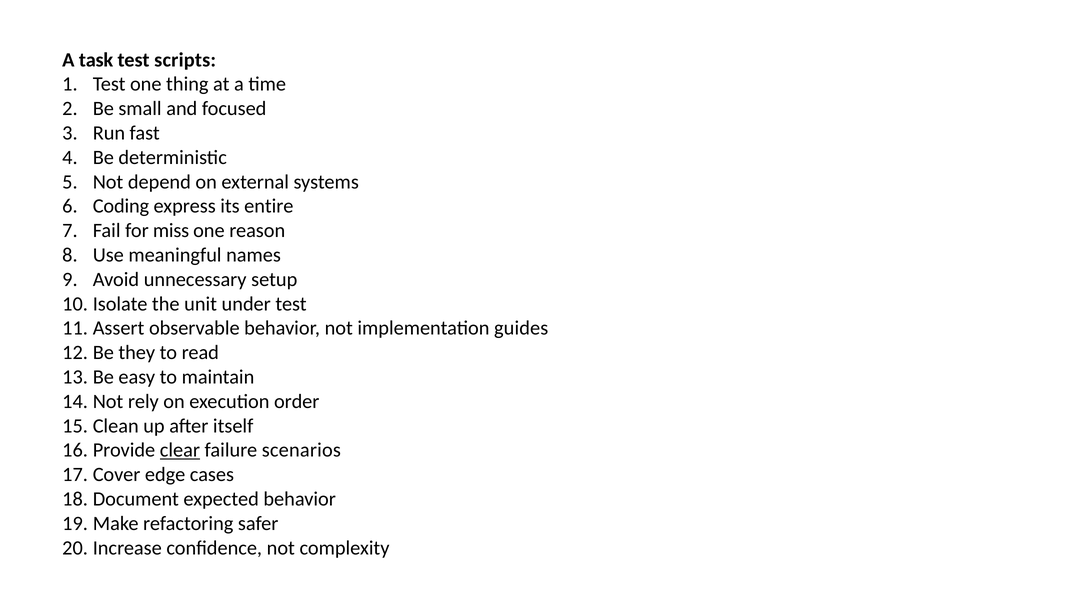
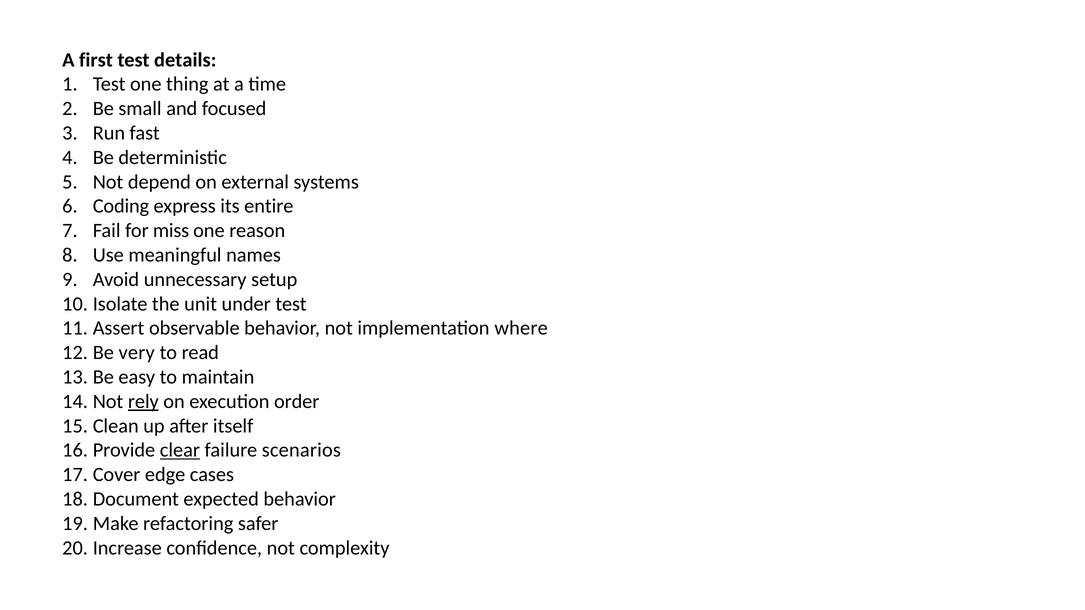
task: task -> first (96, 60)
scripts: scripts -> details (185, 60)
guides: guides -> where (521, 328)
they: they -> very (137, 353)
rely underline: none -> present (143, 402)
